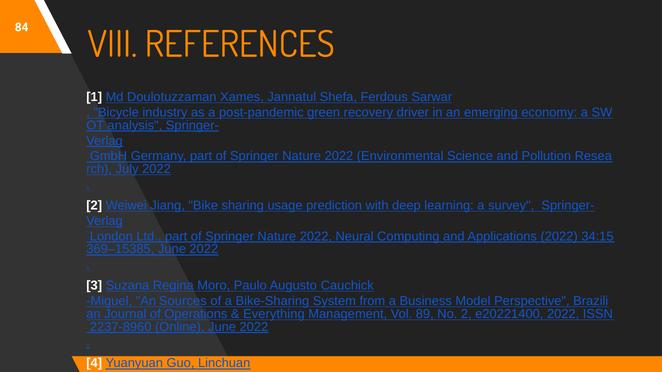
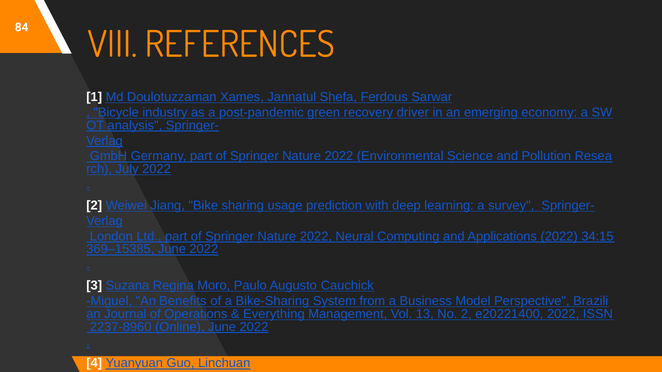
Sources: Sources -> Benefits (183, 301)
89: 89 -> 13 (425, 314)
